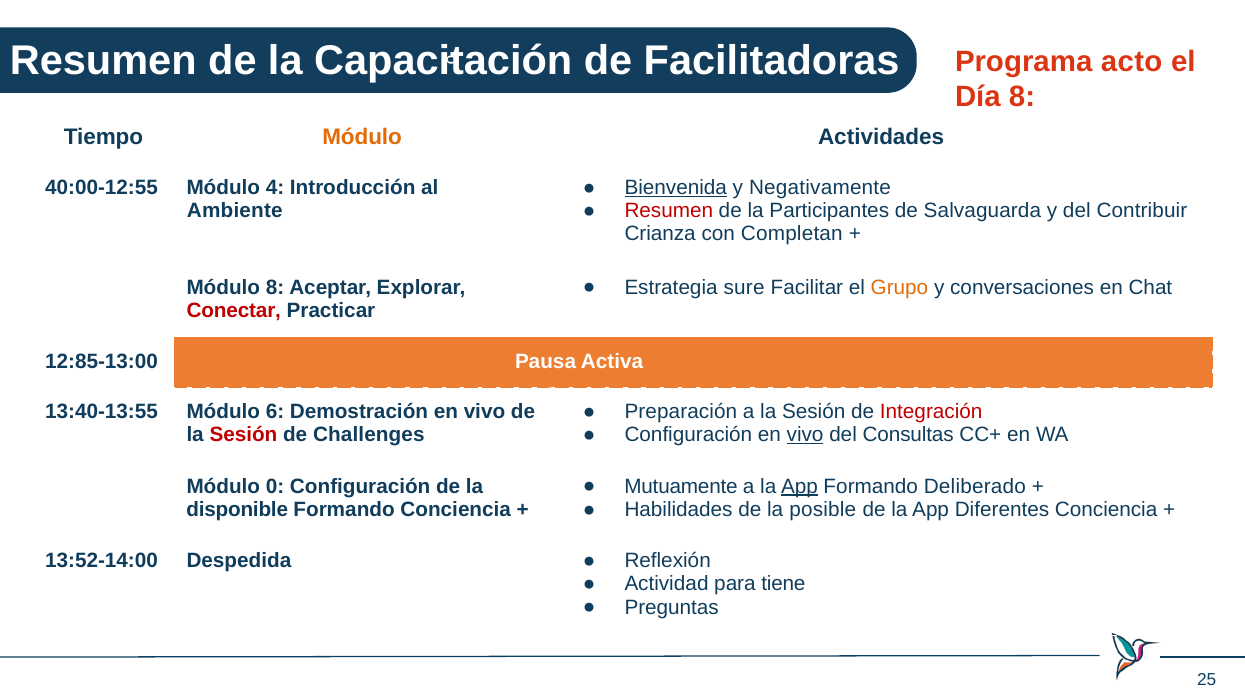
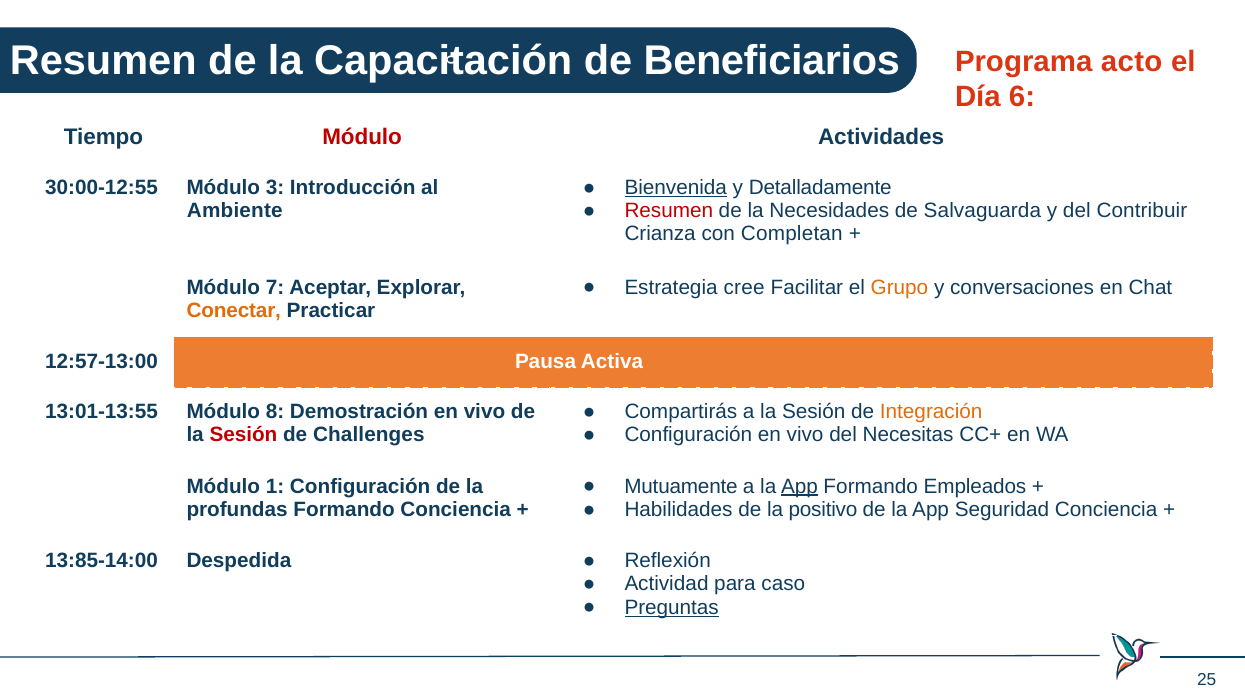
Facilitadoras: Facilitadoras -> Beneficiarios (772, 61)
Día 8: 8 -> 6 (1022, 97)
Módulo colour: orange -> red (362, 137)
Negativamente: Negativamente -> Detalladamente (820, 188)
40:00-12:55: 40:00-12:55 -> 30:00-12:55 (102, 188)
4: 4 -> 3 (275, 188)
Participantes: Participantes -> Necesidades (829, 211)
sure: sure -> cree (744, 287)
Módulo 8: 8 -> 7 (275, 287)
Conectar colour: red -> orange (234, 311)
12:85-13:00: 12:85-13:00 -> 12:57-13:00 (102, 362)
13:40-13:55: 13:40-13:55 -> 13:01-13:55 (102, 412)
6: 6 -> 8 (275, 412)
Preparación: Preparación -> Compartirás (681, 412)
Integración colour: red -> orange (931, 412)
vivo underline: present -> none (805, 435)
Consultas: Consultas -> Necesitas (908, 435)
Deliberado: Deliberado -> Empleados (975, 486)
0: 0 -> 1 (275, 486)
disponible: disponible -> profundas (237, 510)
posible: posible -> positivo (823, 510)
Diferentes: Diferentes -> Seguridad (1002, 510)
13:52-14:00: 13:52-14:00 -> 13:85-14:00 (102, 561)
tiene: tiene -> caso (783, 584)
Preguntas underline: none -> present (672, 608)
